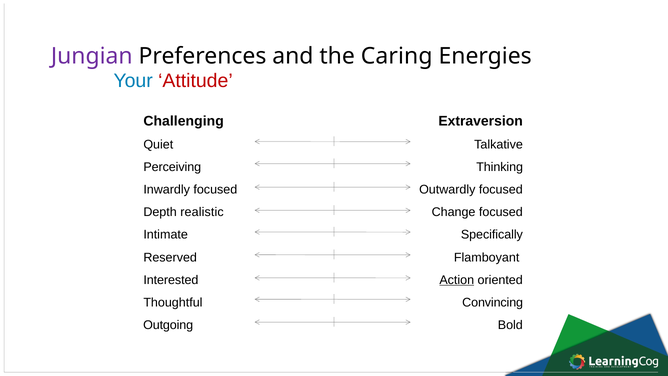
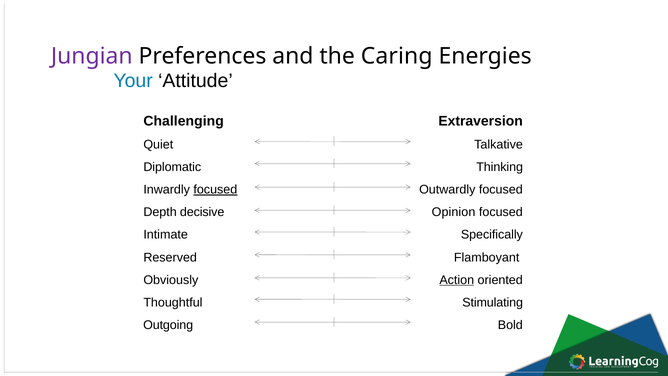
Attitude colour: red -> black (195, 81)
Perceiving: Perceiving -> Diplomatic (172, 167)
focused underline: none -> present (215, 190)
realistic: realistic -> decisive (202, 212)
Change: Change -> Opinion (454, 212)
Interested: Interested -> Obviously (171, 280)
Convincing: Convincing -> Stimulating (493, 302)
